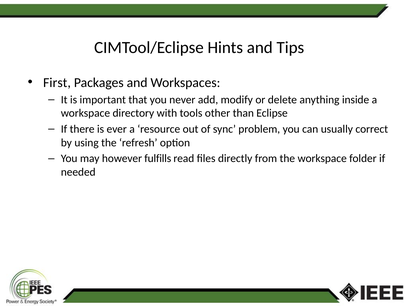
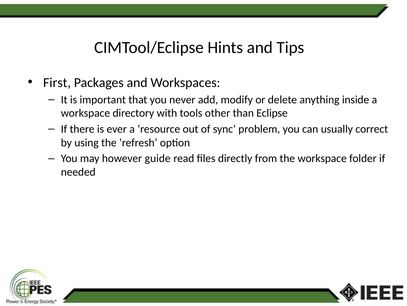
fulfills: fulfills -> guide (158, 158)
